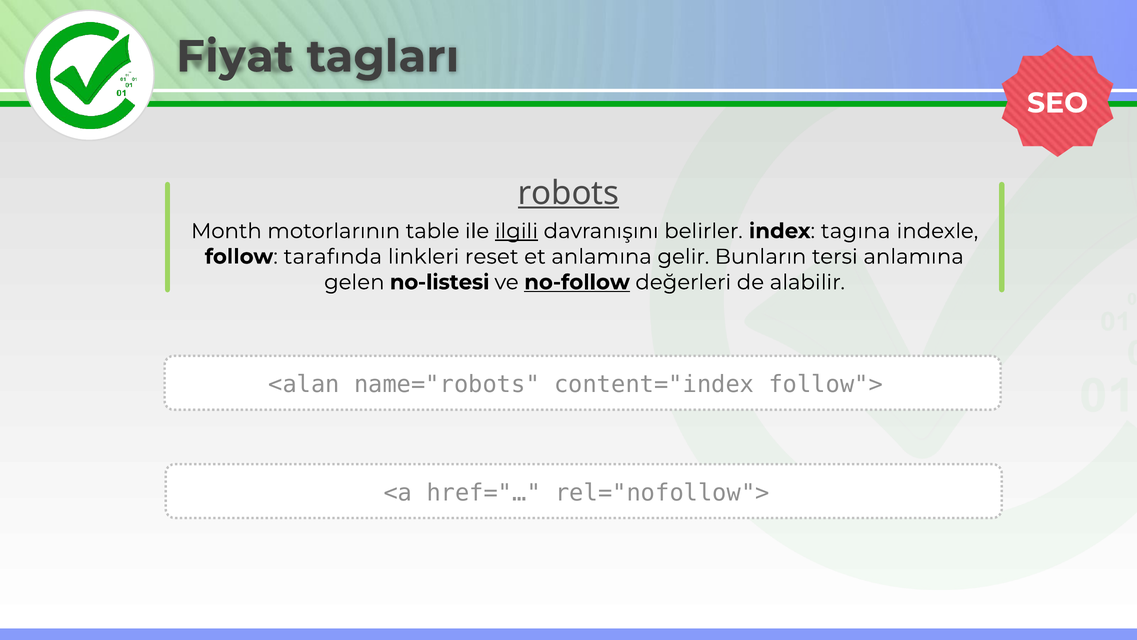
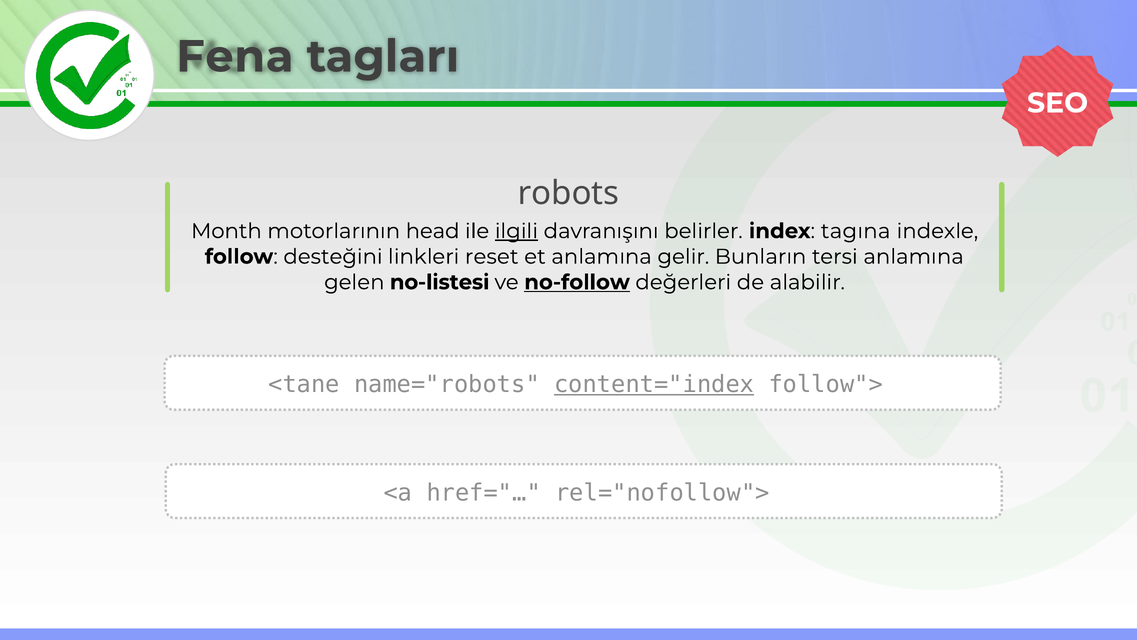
Fiyat: Fiyat -> Fena (235, 57)
robots underline: present -> none (569, 193)
table: table -> head (433, 231)
tarafında: tarafında -> desteğini (333, 257)
<alan: <alan -> <tane (304, 384)
content="index underline: none -> present (654, 384)
